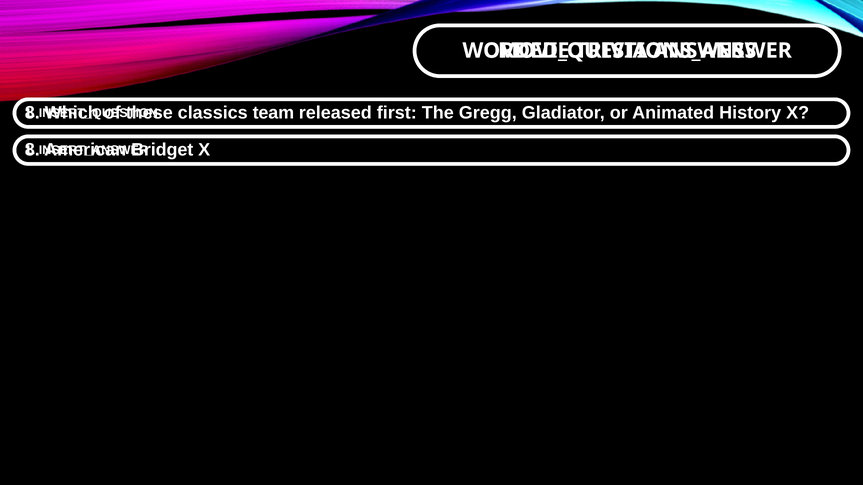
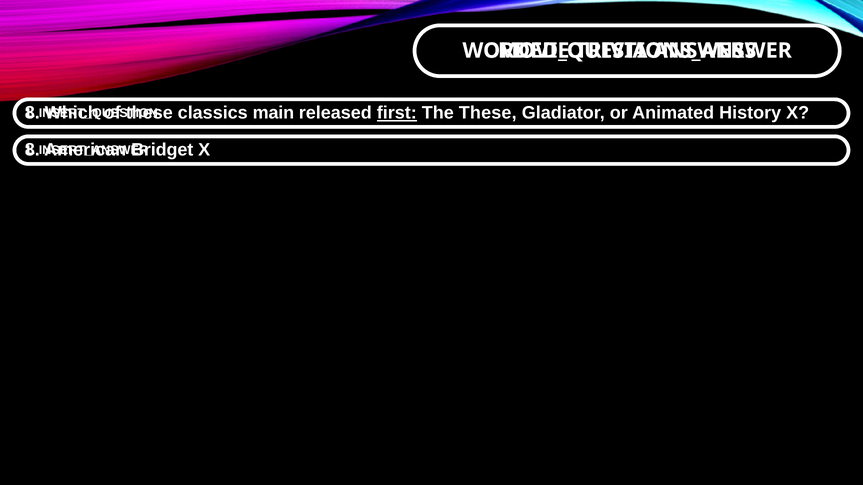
team: team -> main (273, 113)
first underline: none -> present (397, 113)
The Gregg: Gregg -> These (488, 113)
